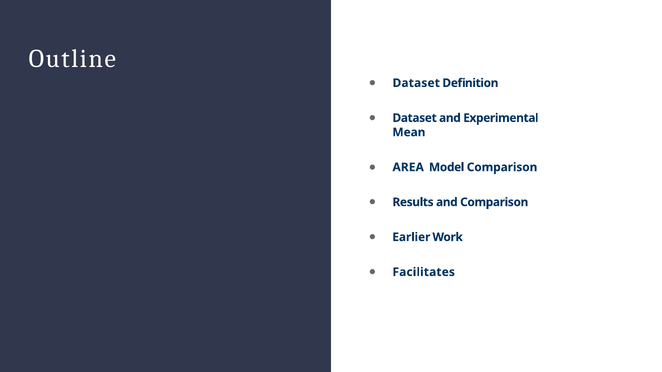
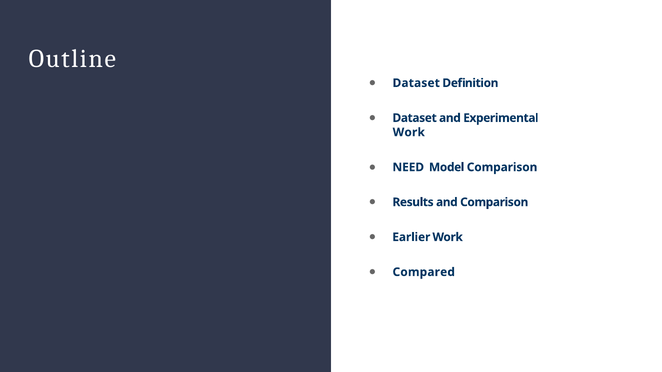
Mean: Mean -> Work (409, 132)
AREA: AREA -> NEED (408, 167)
Facilitates: Facilitates -> Compared (424, 272)
